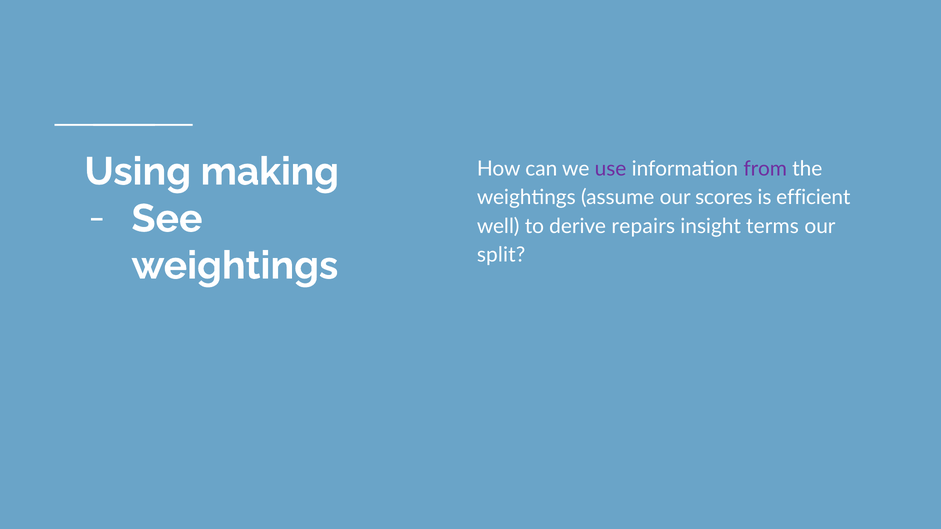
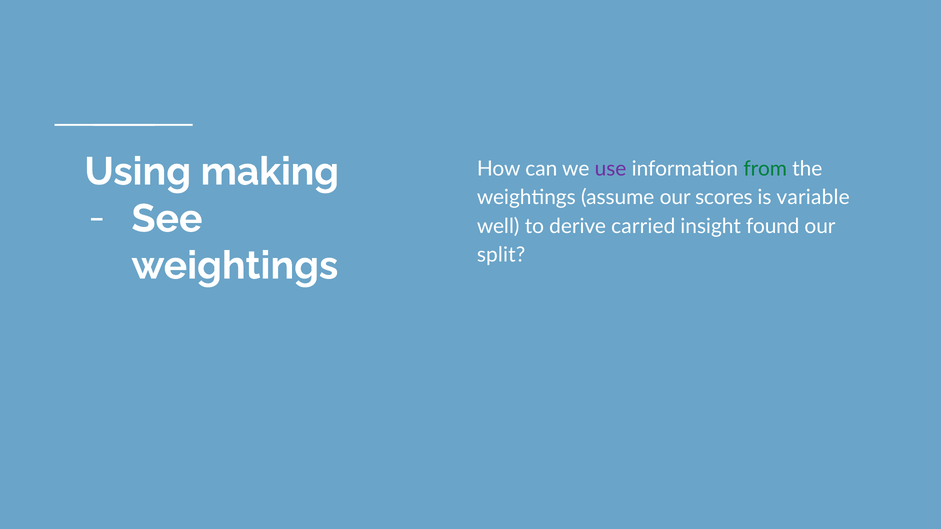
from colour: purple -> green (765, 169)
efficient: efficient -> variable (813, 198)
repairs: repairs -> carried (643, 226)
terms: terms -> found (773, 226)
